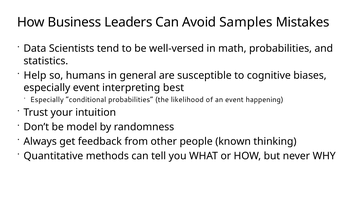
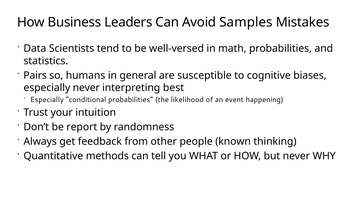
Help: Help -> Pairs (35, 75)
especially event: event -> never (86, 88)
model: model -> report (82, 127)
